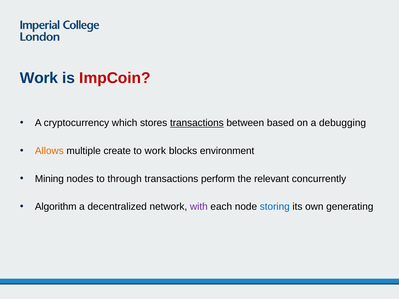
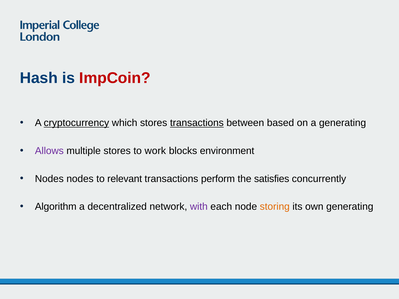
Work: Work -> Hash (39, 78)
cryptocurrency underline: none -> present (76, 123)
a debugging: debugging -> generating (343, 123)
Allows colour: orange -> purple (49, 151)
multiple create: create -> stores (117, 151)
Mining: Mining -> Nodes (49, 179)
through: through -> relevant (125, 179)
relevant: relevant -> satisfies (272, 179)
storing colour: blue -> orange (275, 207)
